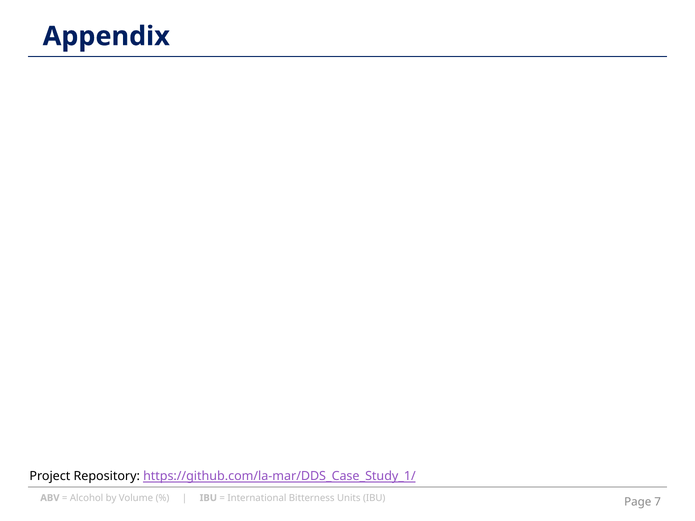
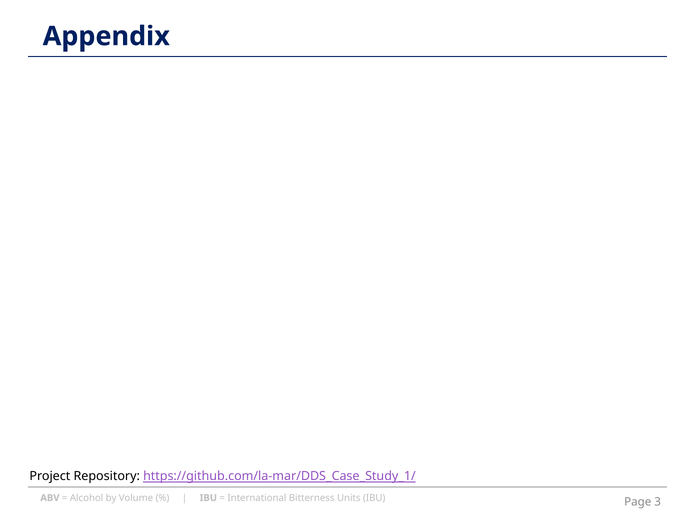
7: 7 -> 3 (658, 502)
